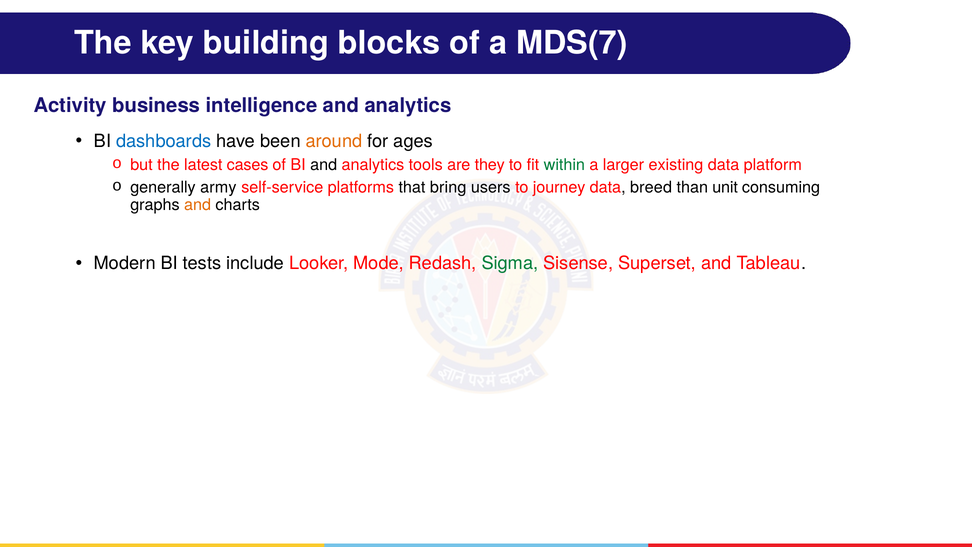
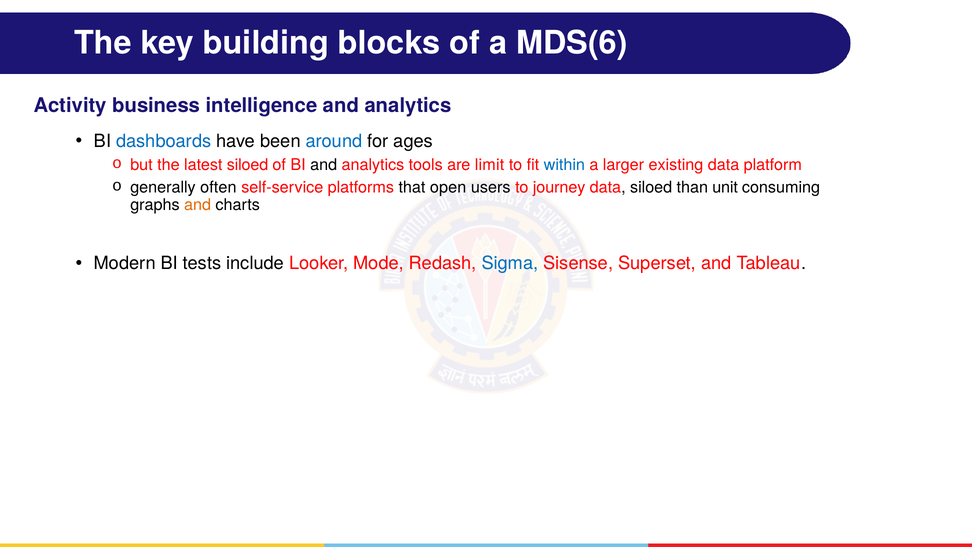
MDS(7: MDS(7 -> MDS(6 (572, 43)
around colour: orange -> blue (334, 141)
latest cases: cases -> siloed (248, 165)
they: they -> limit (490, 165)
within colour: green -> blue (564, 165)
army: army -> often (218, 187)
bring: bring -> open (448, 187)
data breed: breed -> siloed (651, 187)
Sigma colour: green -> blue (510, 263)
